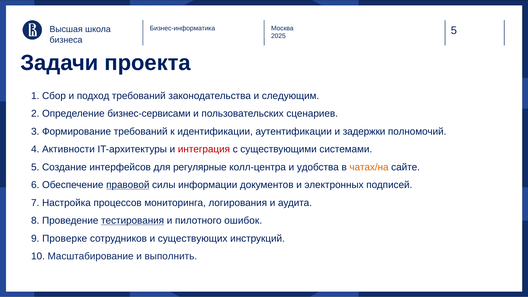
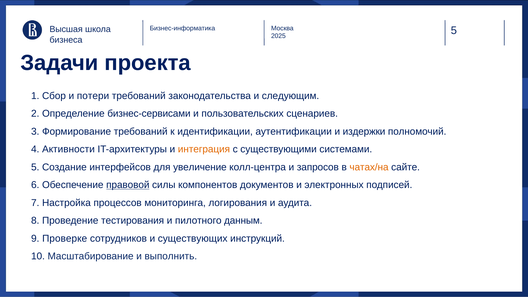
подход: подход -> потери (93, 96)
задержки: задержки -> издержки (364, 131)
интеграция colour: red -> orange (204, 149)
регулярные: регулярные -> увеличение (200, 167)
удобства: удобства -> запросов (318, 167)
информации: информации -> компонентов (208, 185)
тестирования underline: present -> none (133, 221)
ошибок: ошибок -> данным (243, 221)
